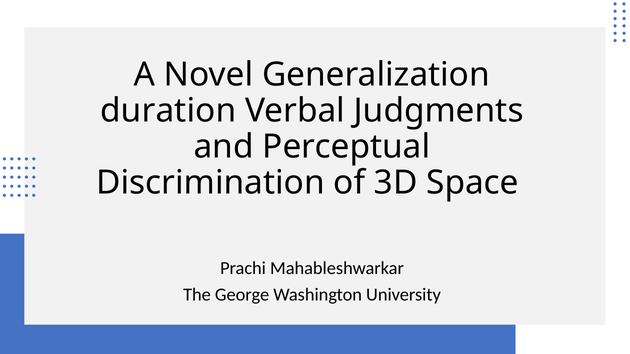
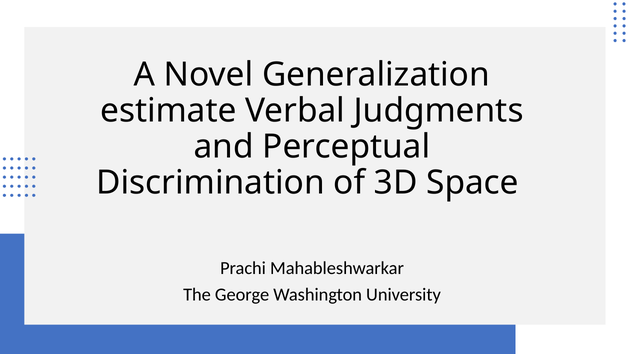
duration: duration -> estimate (168, 111)
